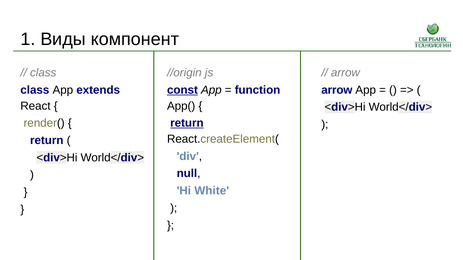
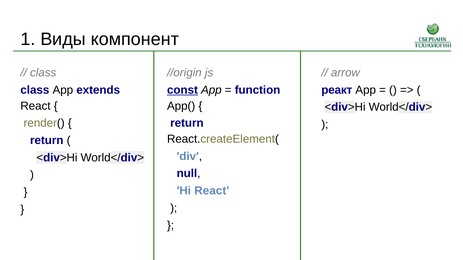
arrow: arrow -> реакт (337, 90)
return underline: present -> none (187, 123)
Hi White: White -> React (212, 191)
